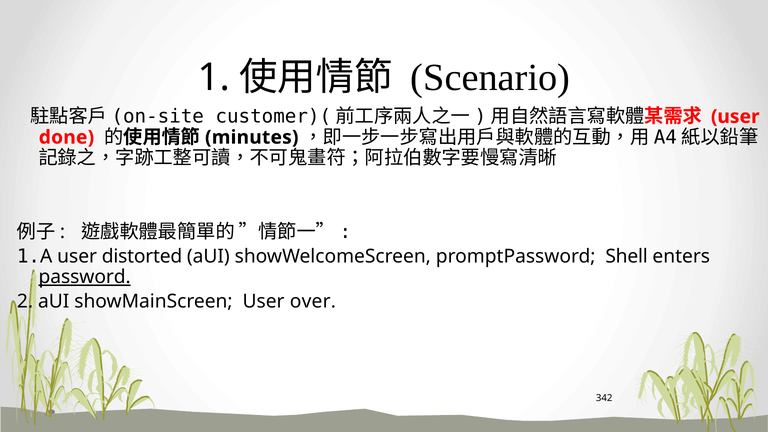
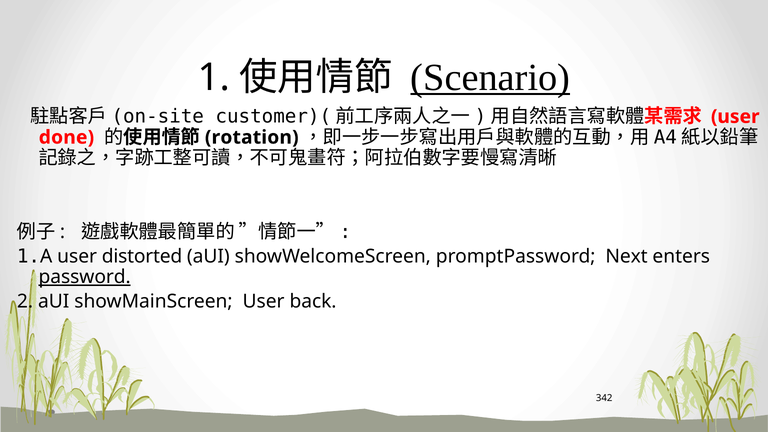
Scenario underline: none -> present (490, 78)
minutes: minutes -> rotation (252, 137)
Shell: Shell -> Next (627, 256)
over: over -> back (313, 302)
